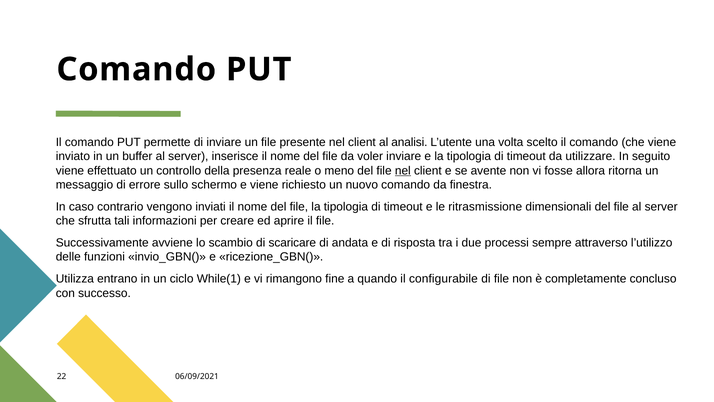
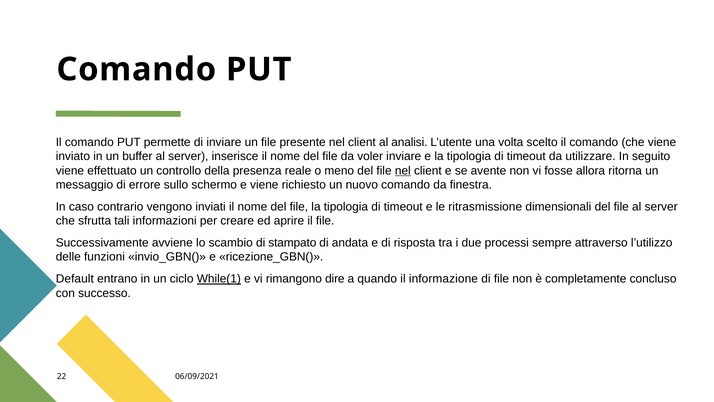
scaricare: scaricare -> stampato (292, 243)
Utilizza: Utilizza -> Default (75, 279)
While(1 underline: none -> present (219, 279)
fine: fine -> dire (335, 279)
configurabile: configurabile -> informazione (443, 279)
